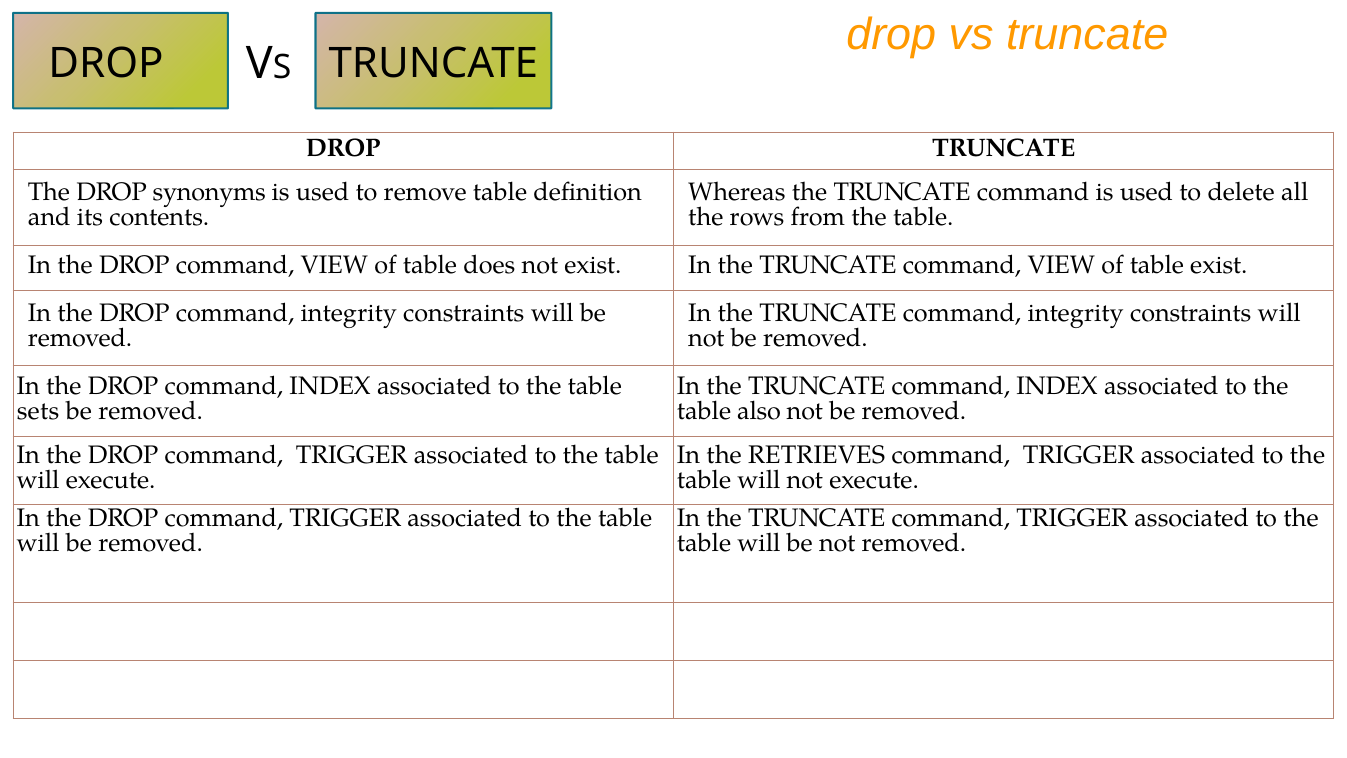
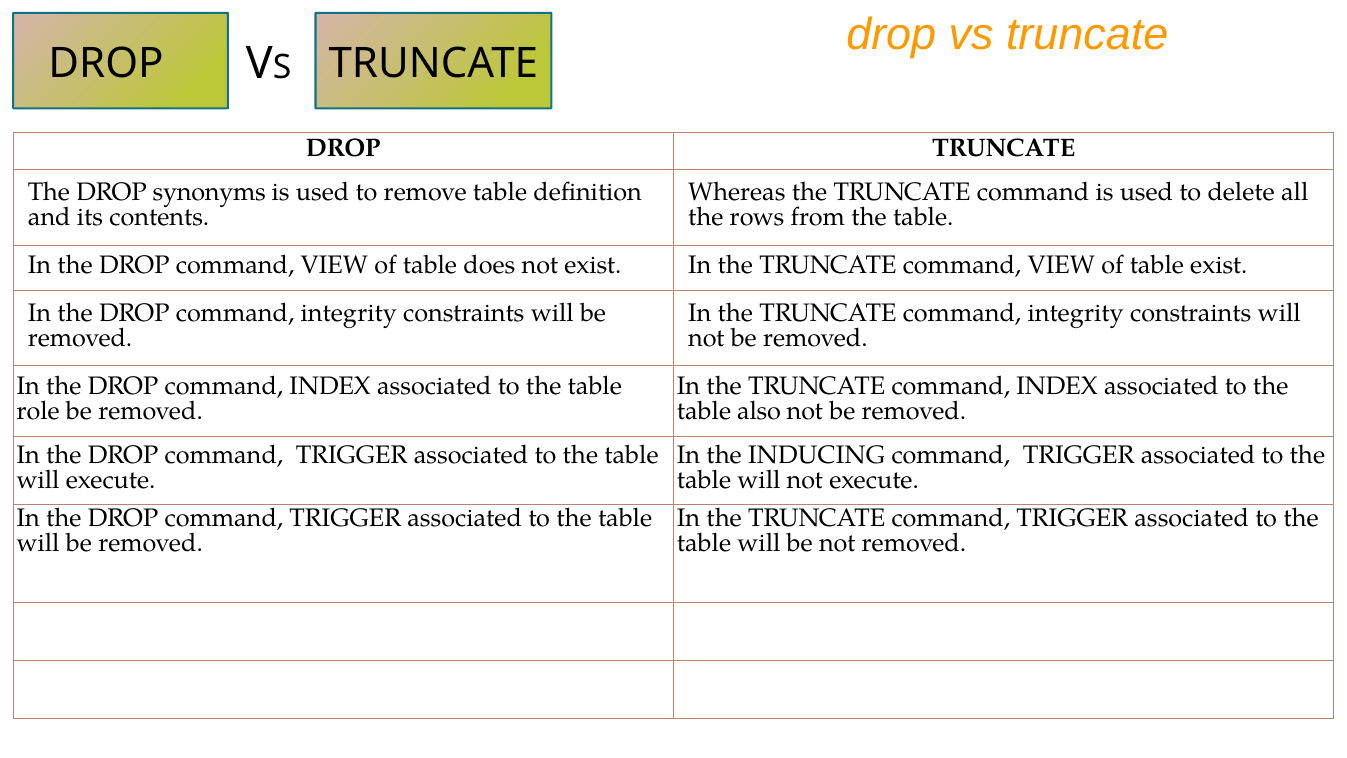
sets: sets -> role (38, 411)
RETRIEVES: RETRIEVES -> INDUCING (817, 455)
